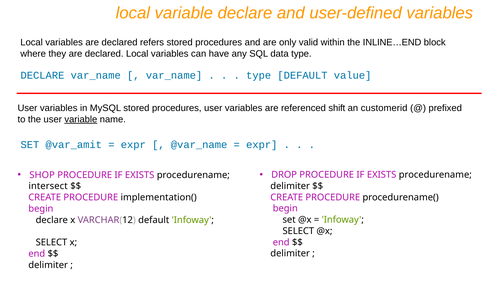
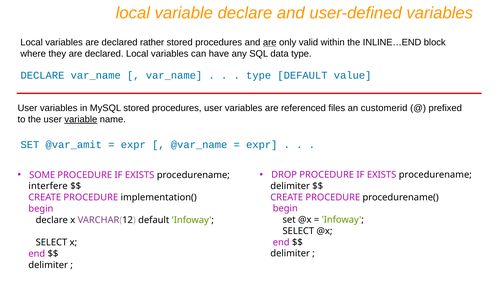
refers: refers -> rather (152, 42)
are underline: none -> present (270, 42)
shift: shift -> files (337, 108)
SHOP: SHOP -> SOME (42, 175)
intersect: intersect -> interfere (48, 186)
